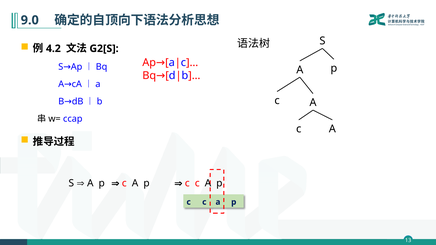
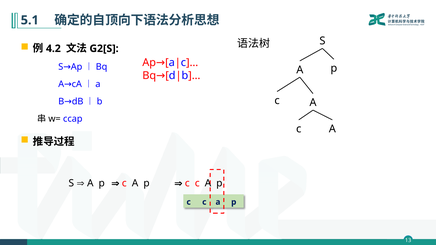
9.0: 9.0 -> 5.1 (30, 20)
